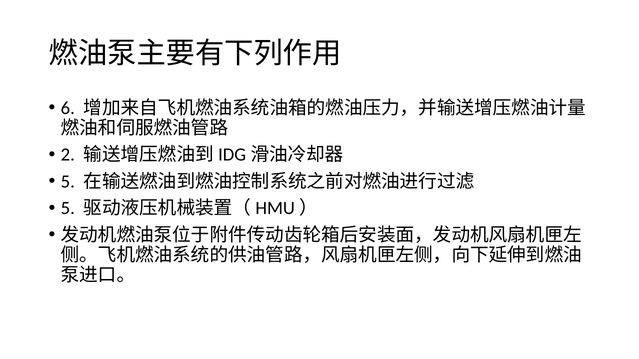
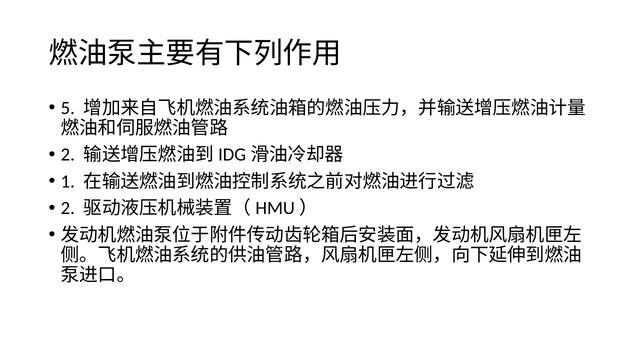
6: 6 -> 5 (68, 108)
5: 5 -> 1 (68, 182)
5: 5 -> 2 (68, 209)
